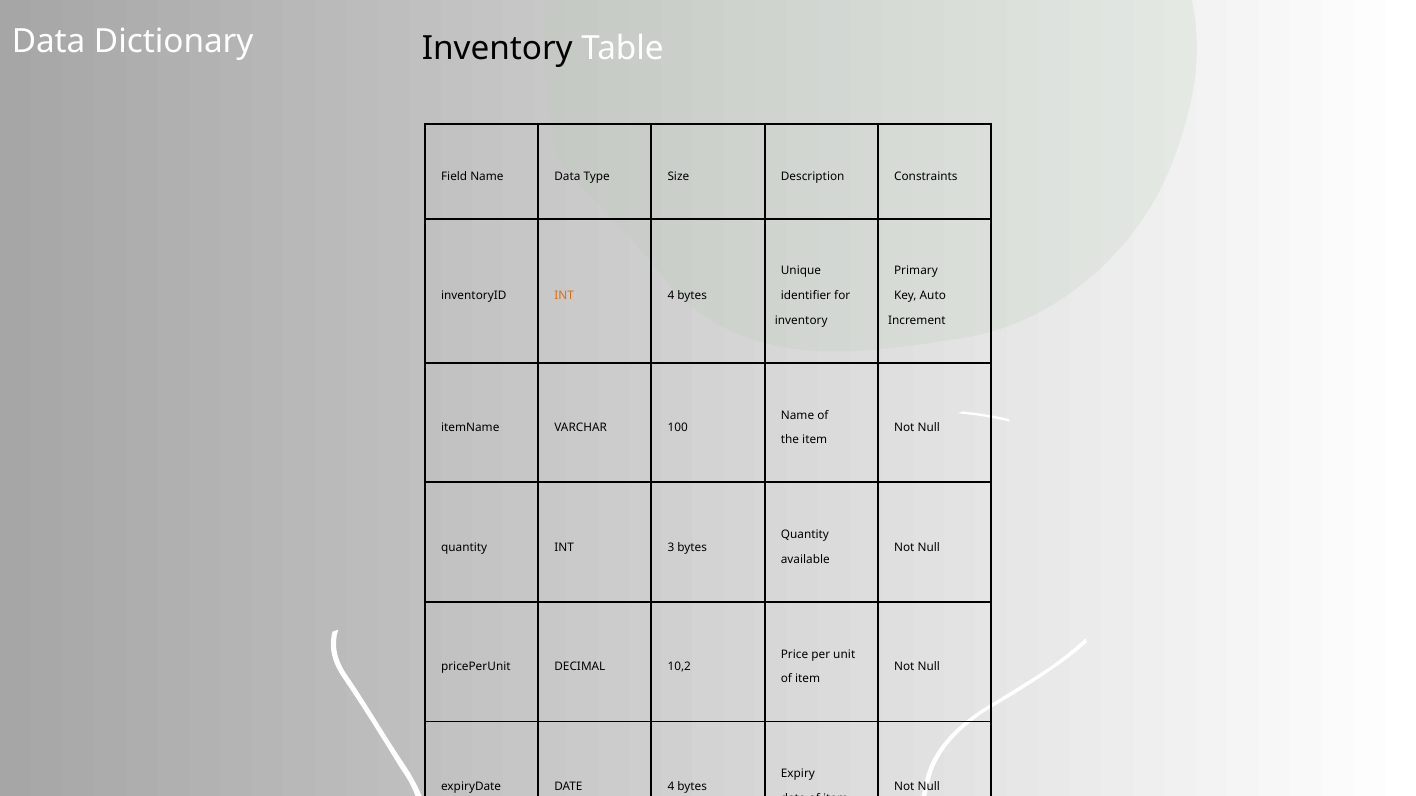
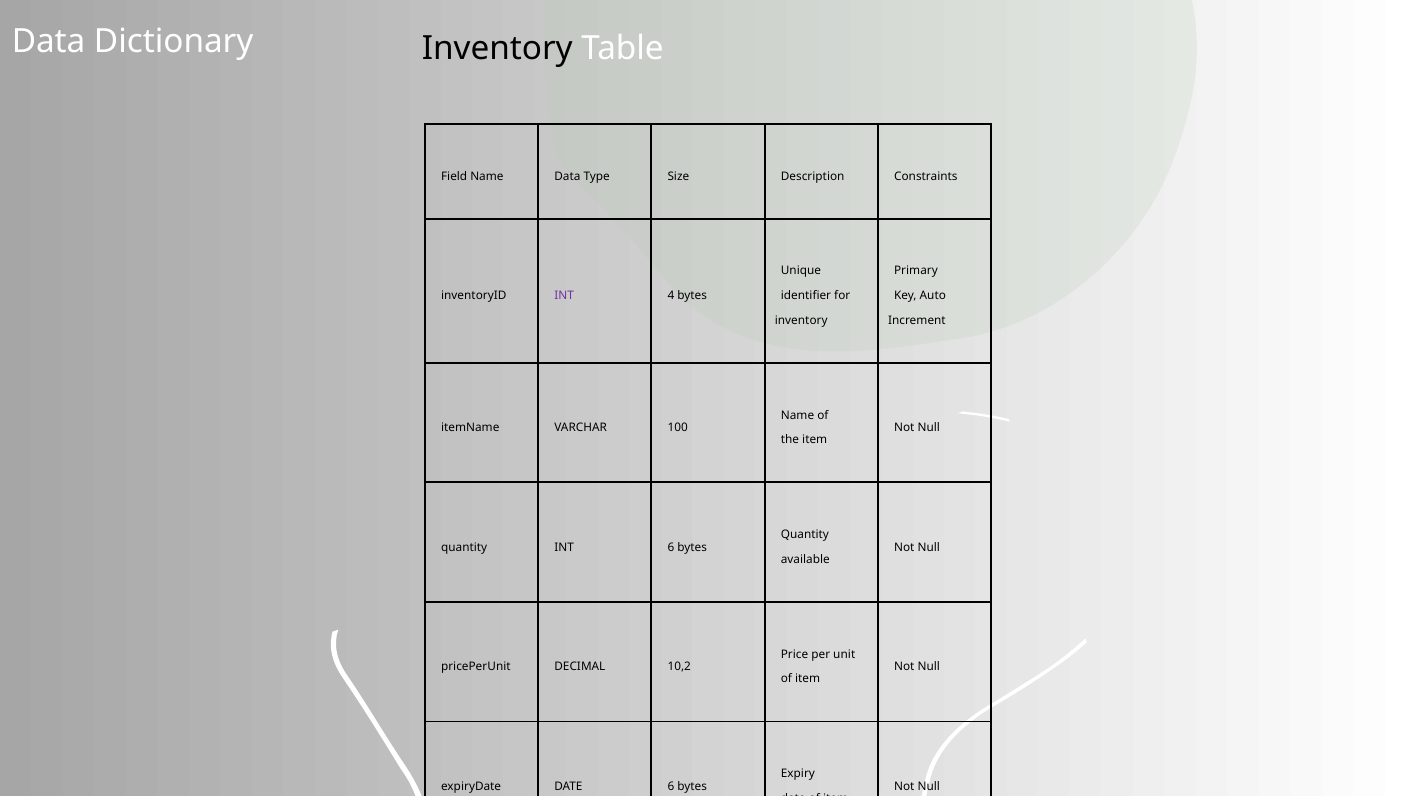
INT colour: orange -> purple (564, 296)
INT 3: 3 -> 6 (671, 547)
DATE 4: 4 -> 6 (671, 787)
